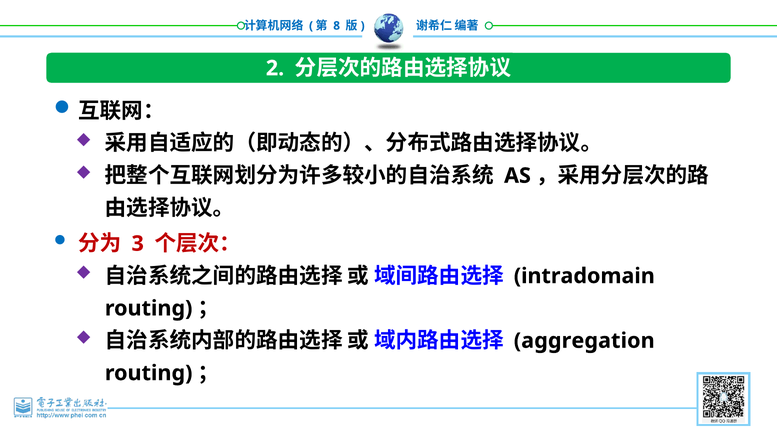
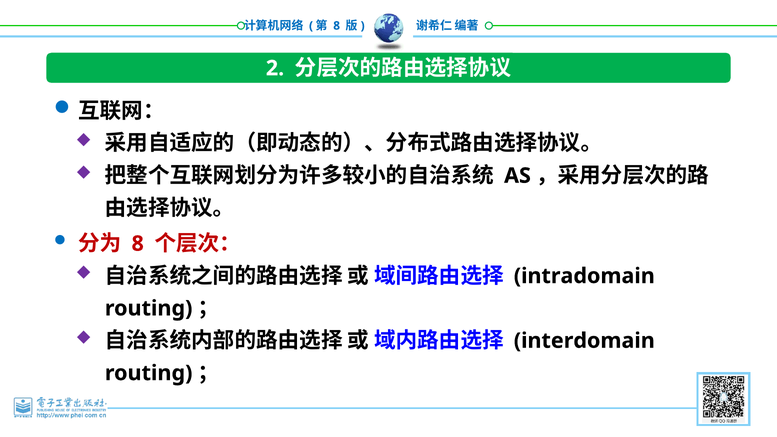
3: 3 -> 8 (138, 244)
aggregation: aggregation -> interdomain (584, 341)
